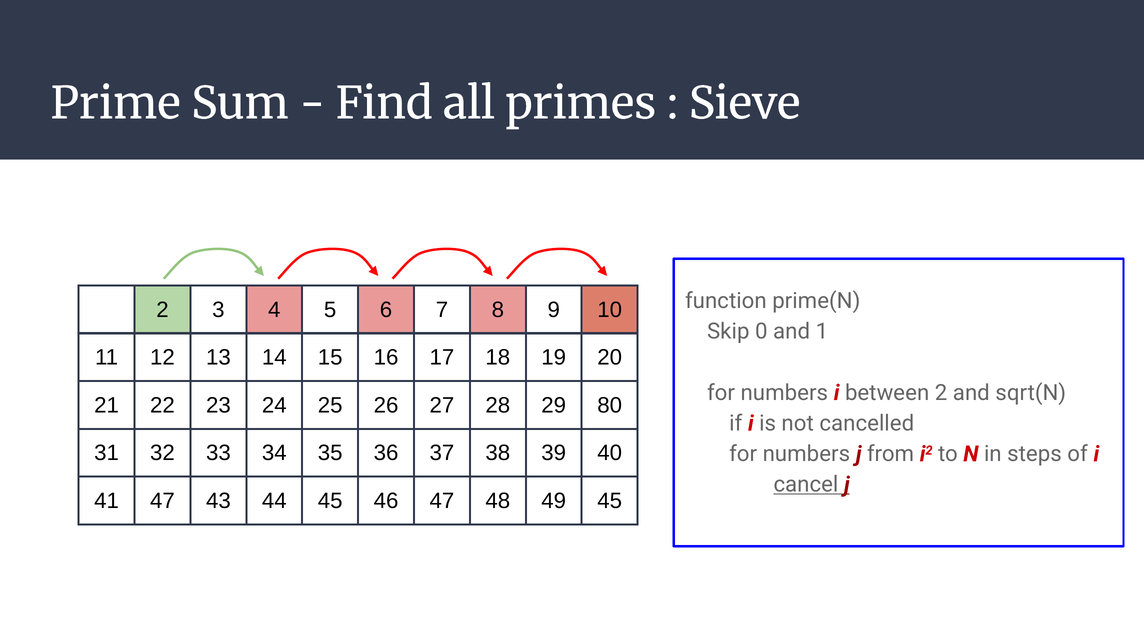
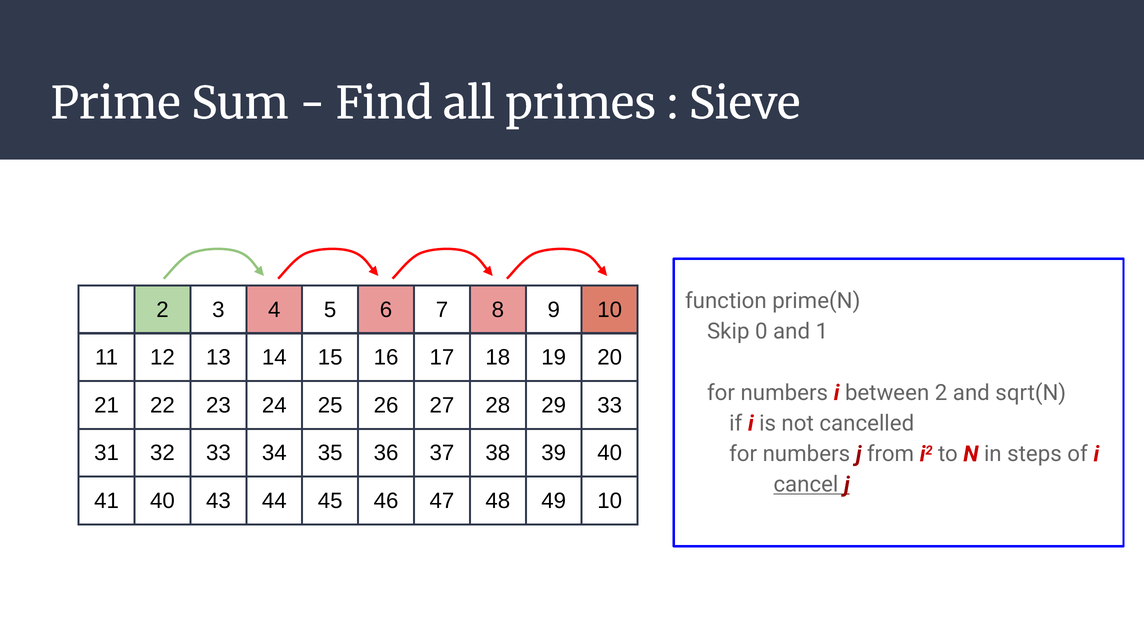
29 80: 80 -> 33 (610, 406)
41 47: 47 -> 40 (162, 501)
49 45: 45 -> 10 (610, 501)
